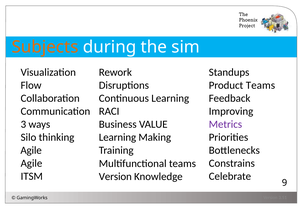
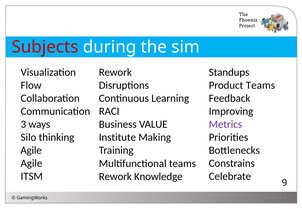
Subjects colour: orange -> red (45, 47)
Learning: Learning -> Institute (117, 137)
Version: Version -> Rework (115, 177)
